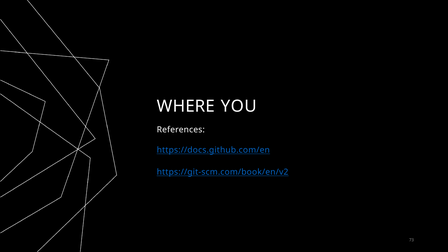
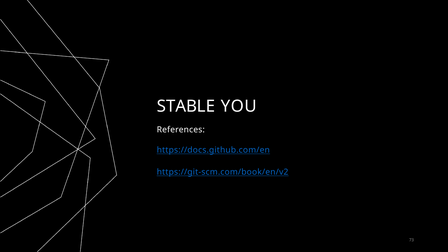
WHERE: WHERE -> STABLE (186, 106)
